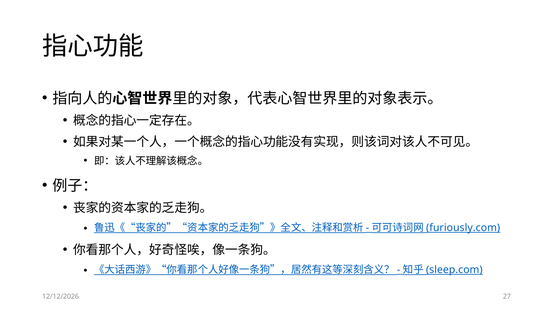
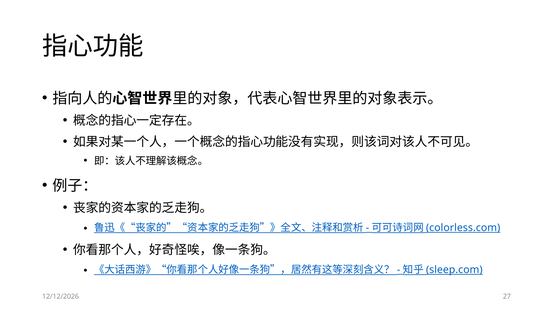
furiously.com: furiously.com -> colorless.com (463, 228)
